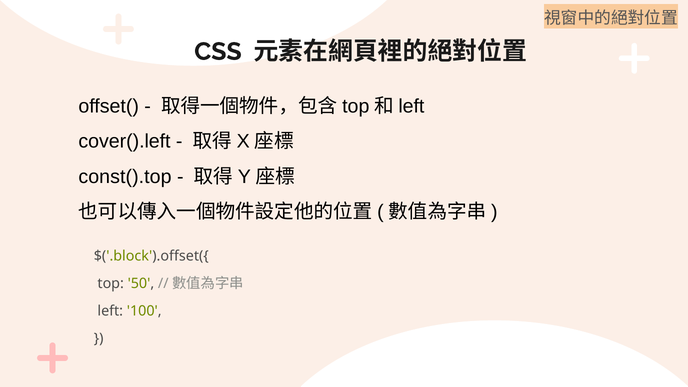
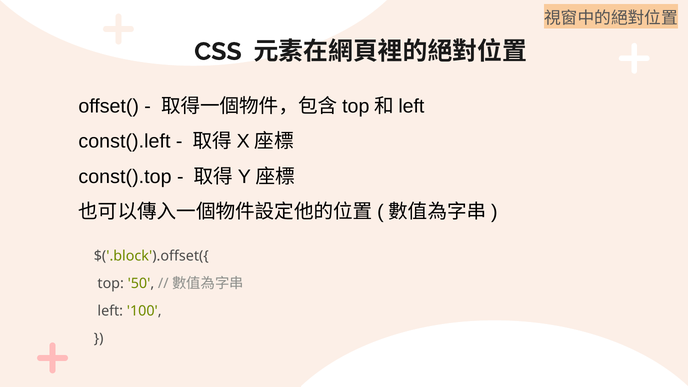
cover().left: cover().left -> const().left (124, 141)
